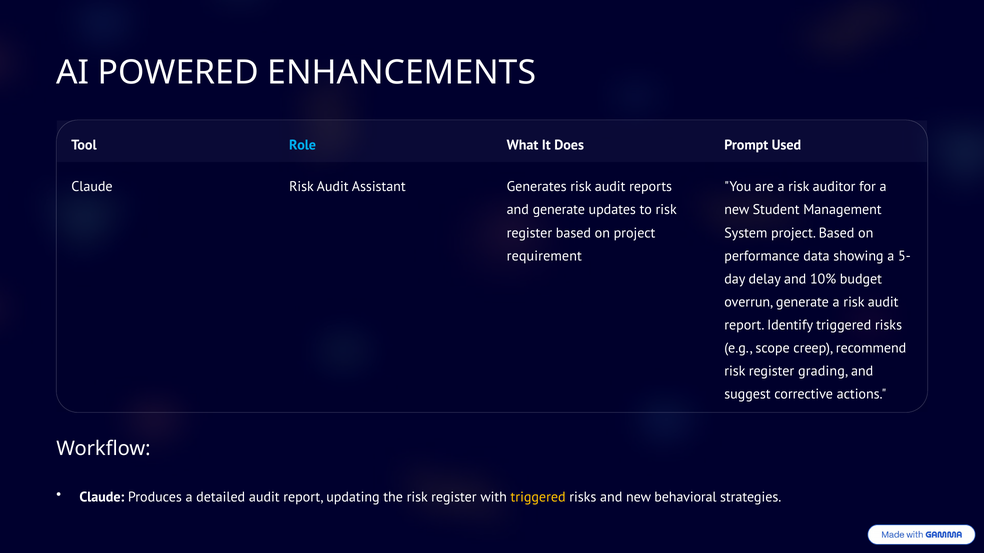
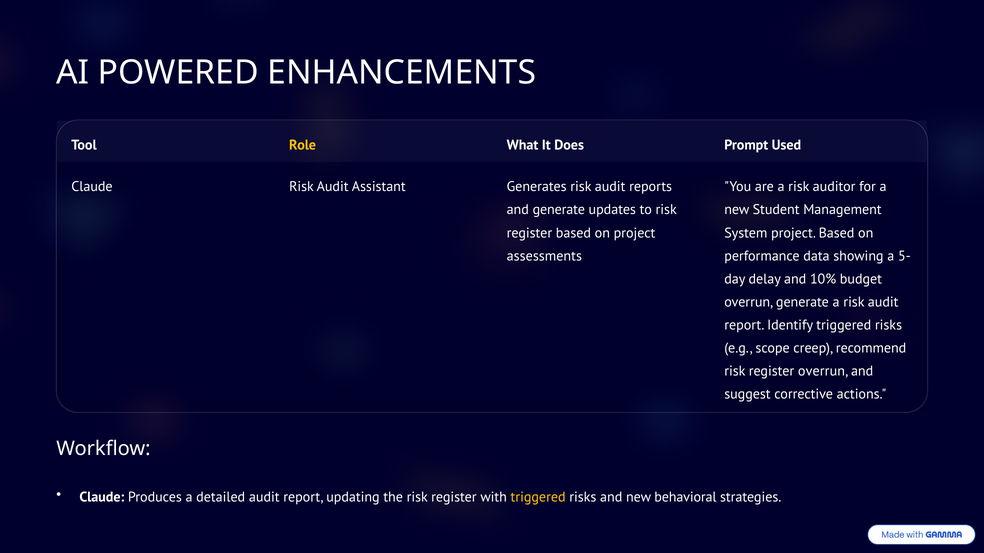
Role colour: light blue -> yellow (302, 145)
requirement: requirement -> assessments (544, 256)
register grading: grading -> overrun (823, 372)
